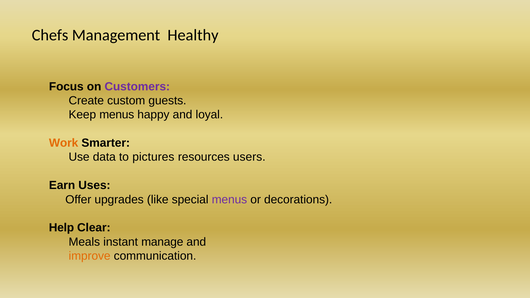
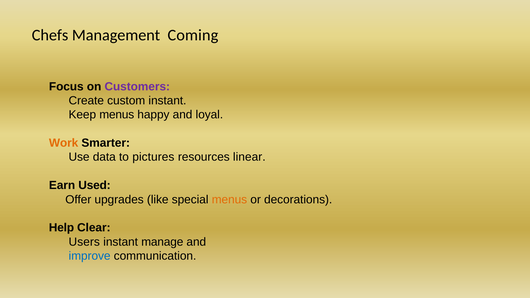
Healthy: Healthy -> Coming (193, 35)
custom guests: guests -> instant (167, 101)
users: users -> linear (249, 157)
Uses: Uses -> Used (94, 185)
menus colour: purple -> orange (229, 200)
Meals: Meals -> Users (84, 242)
improve colour: orange -> blue (90, 256)
